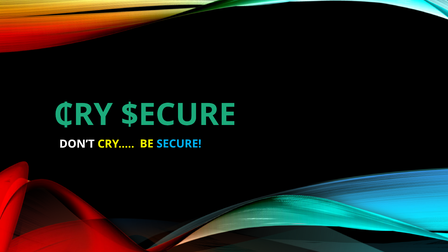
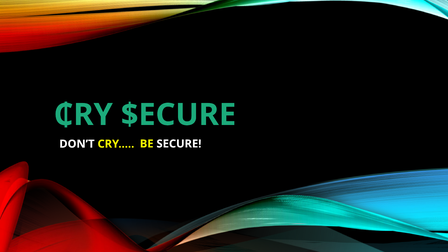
SECURE colour: light blue -> white (179, 144)
